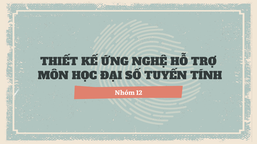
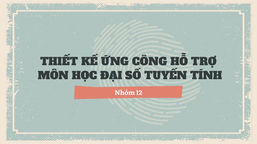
NGHỆ: NGHỆ -> CÔNG (150, 62)
